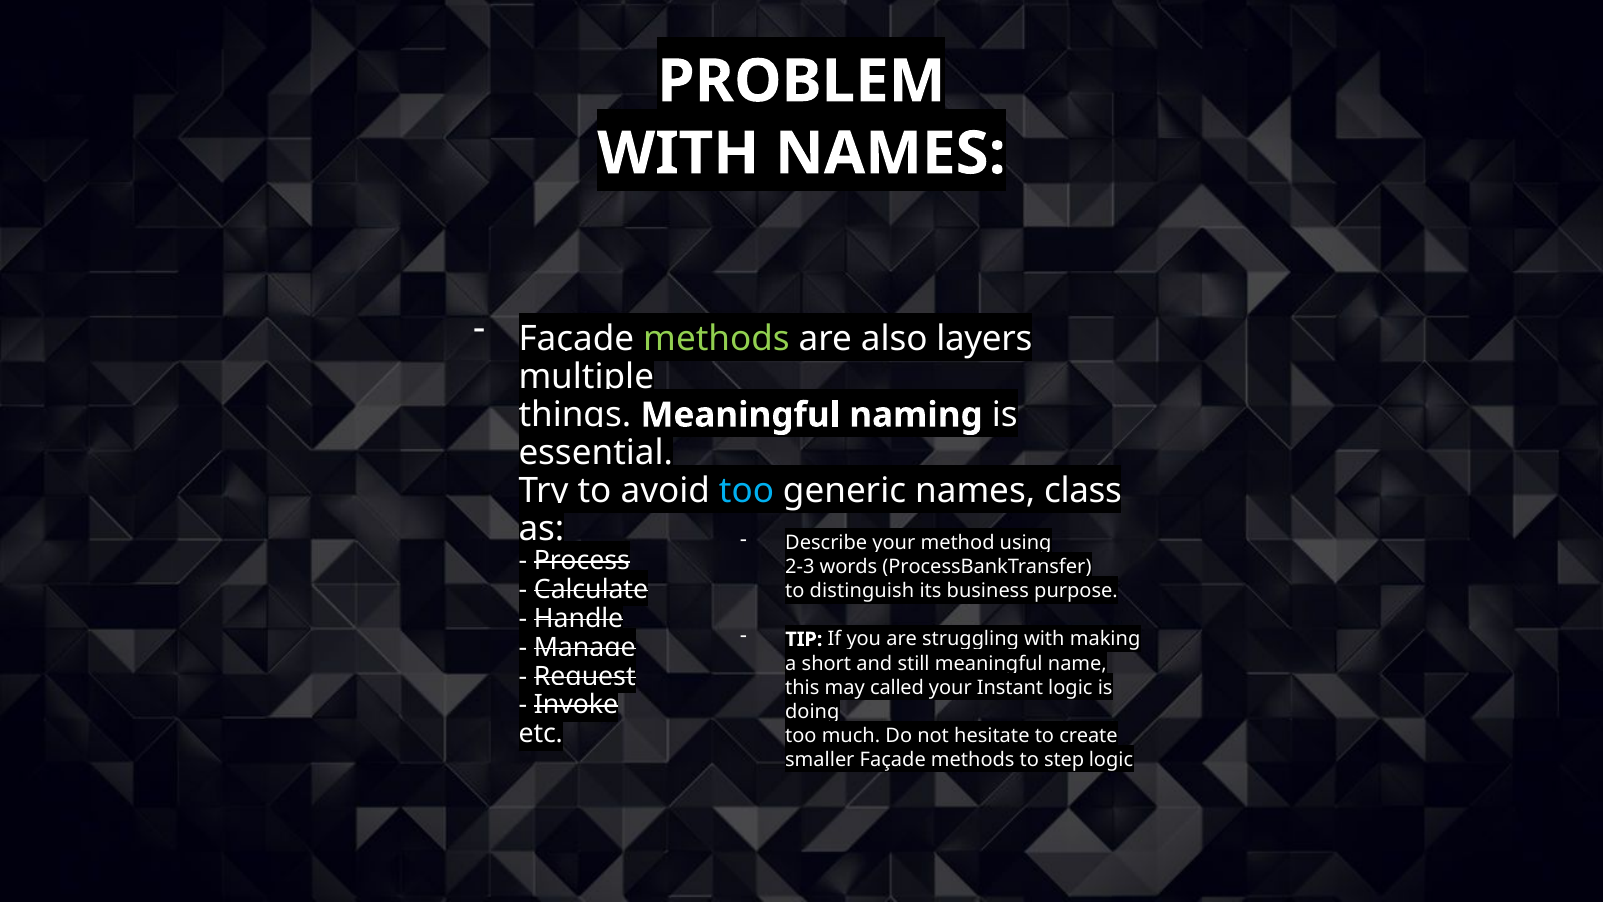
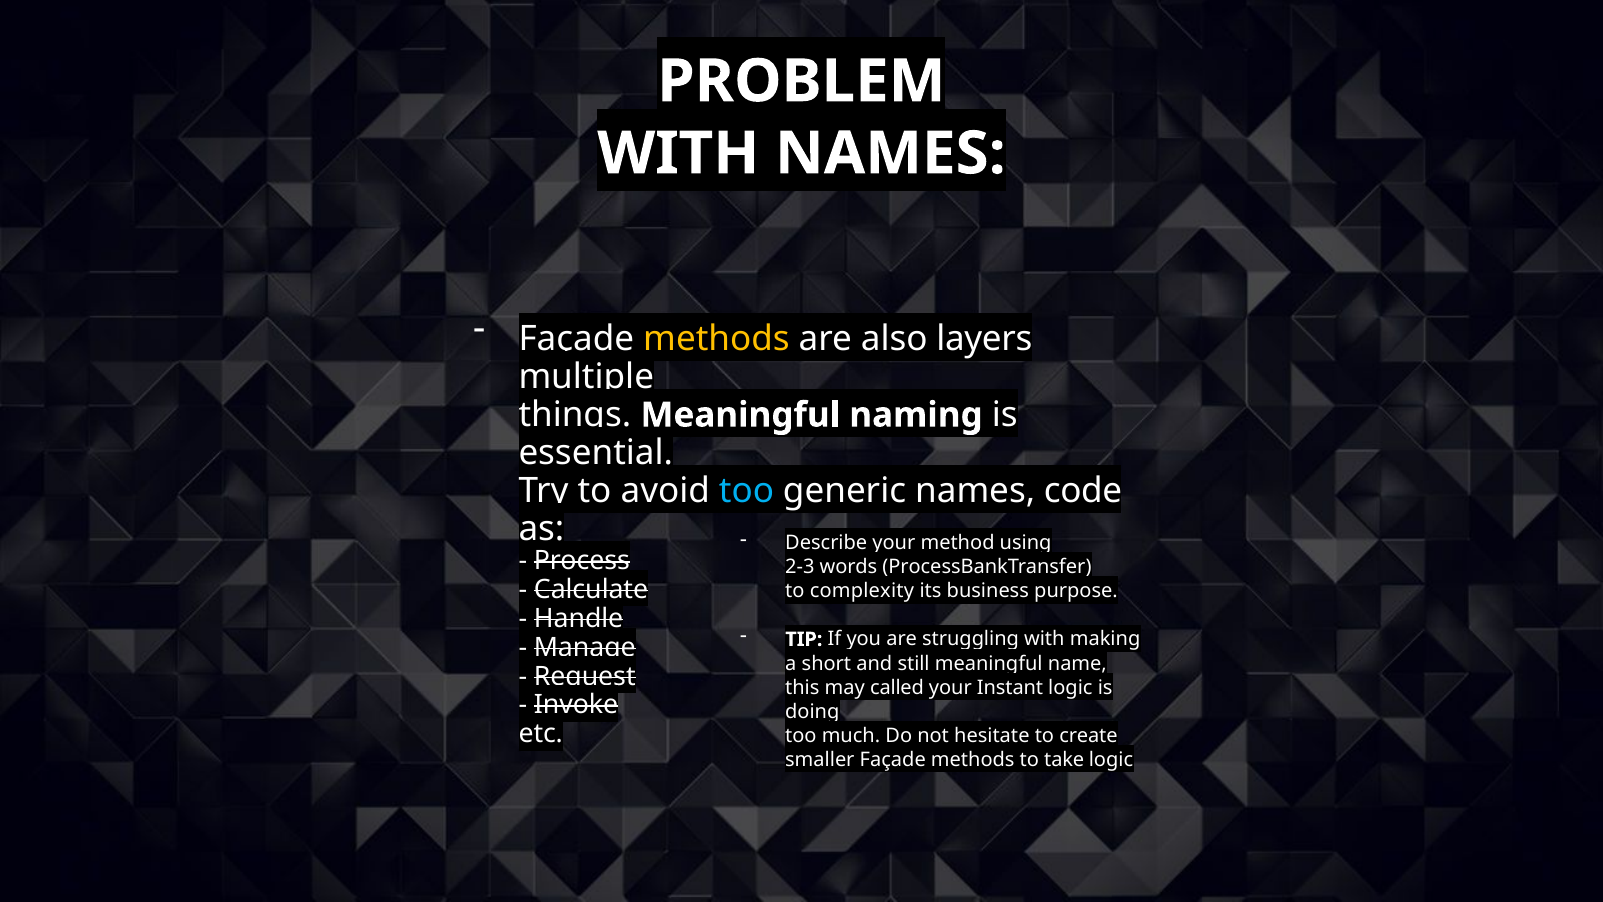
methods colour: light green -> yellow (716, 339)
class: class -> code (1083, 491)
distinguish: distinguish -> complexity (862, 591)
step: step -> take (1064, 759)
